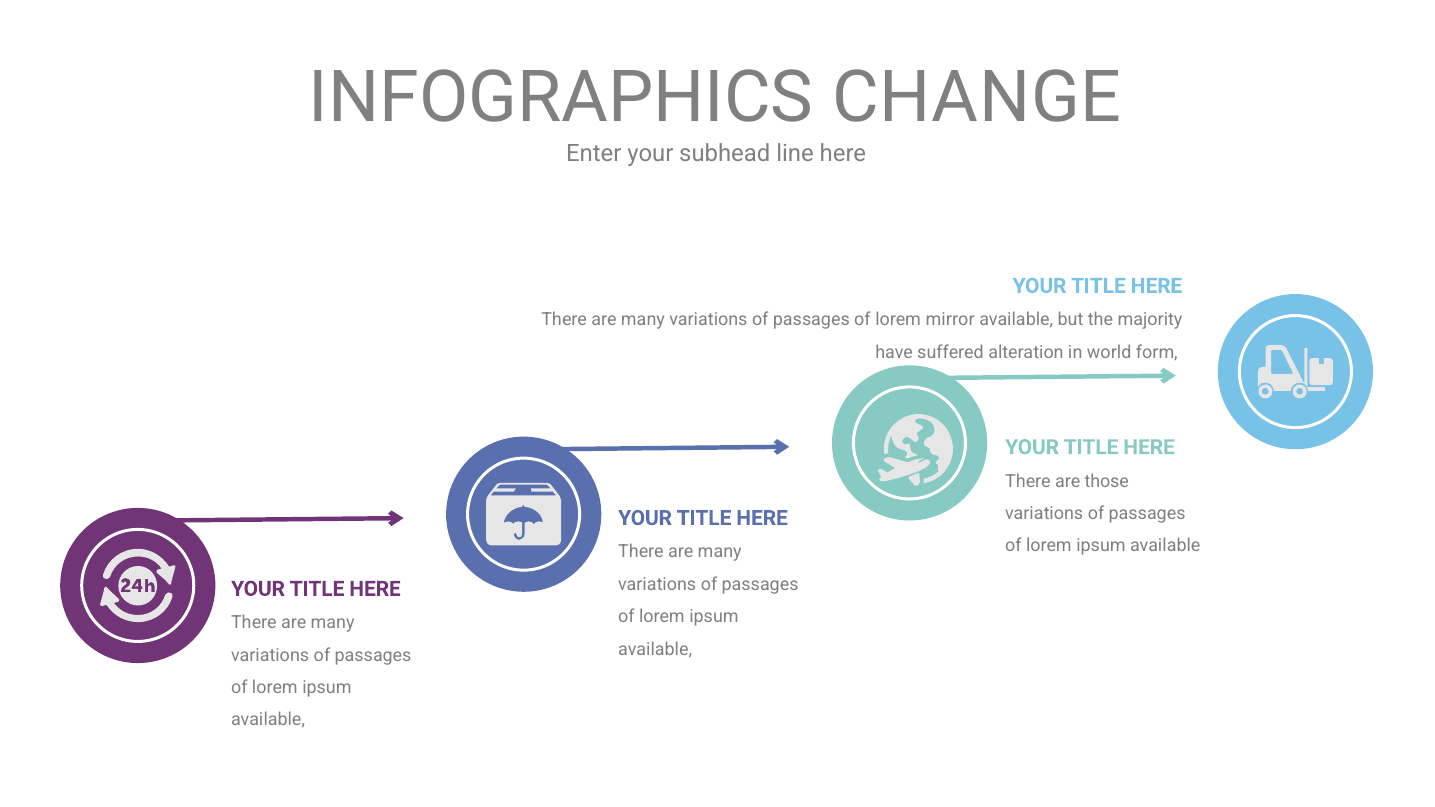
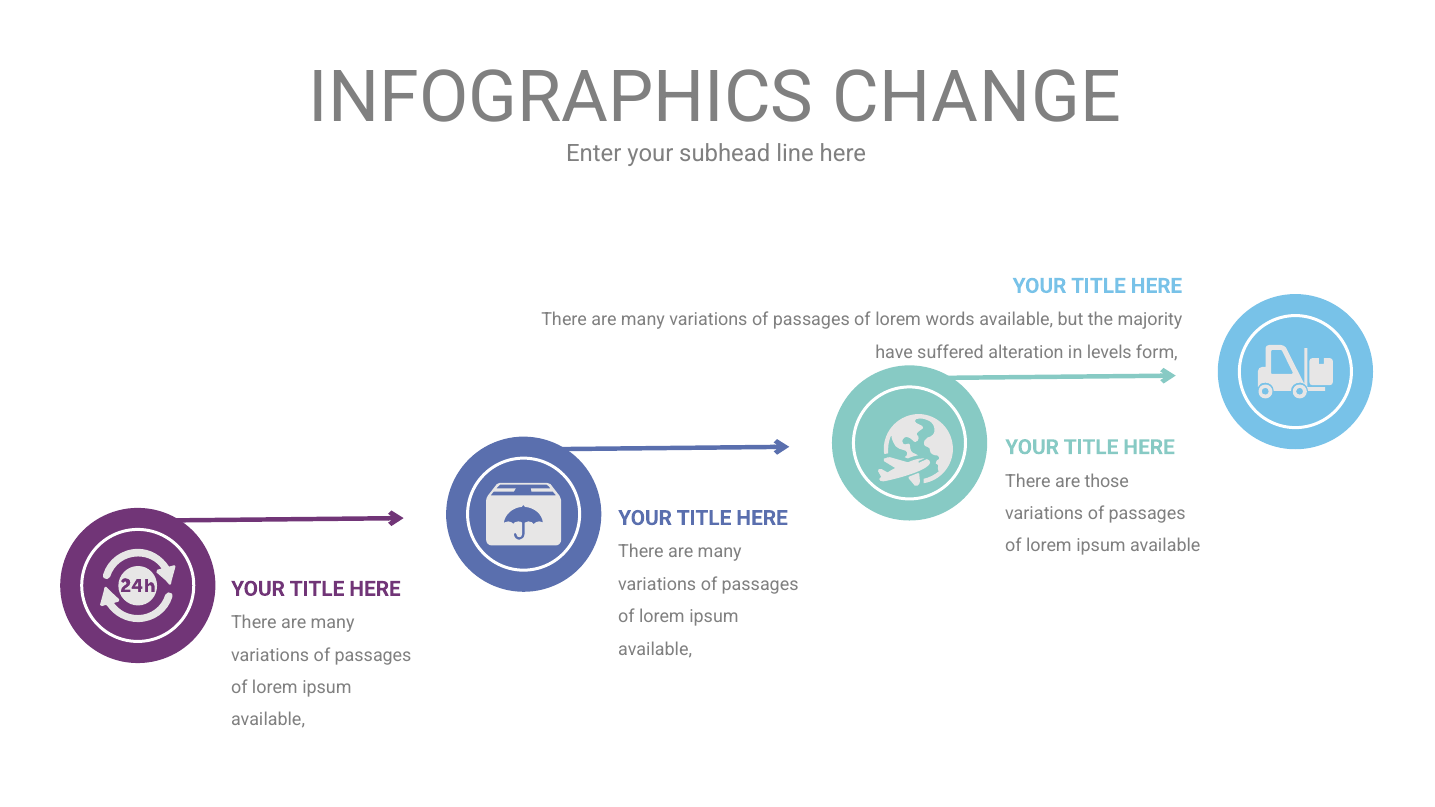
mirror: mirror -> words (950, 320)
world: world -> levels (1109, 352)
